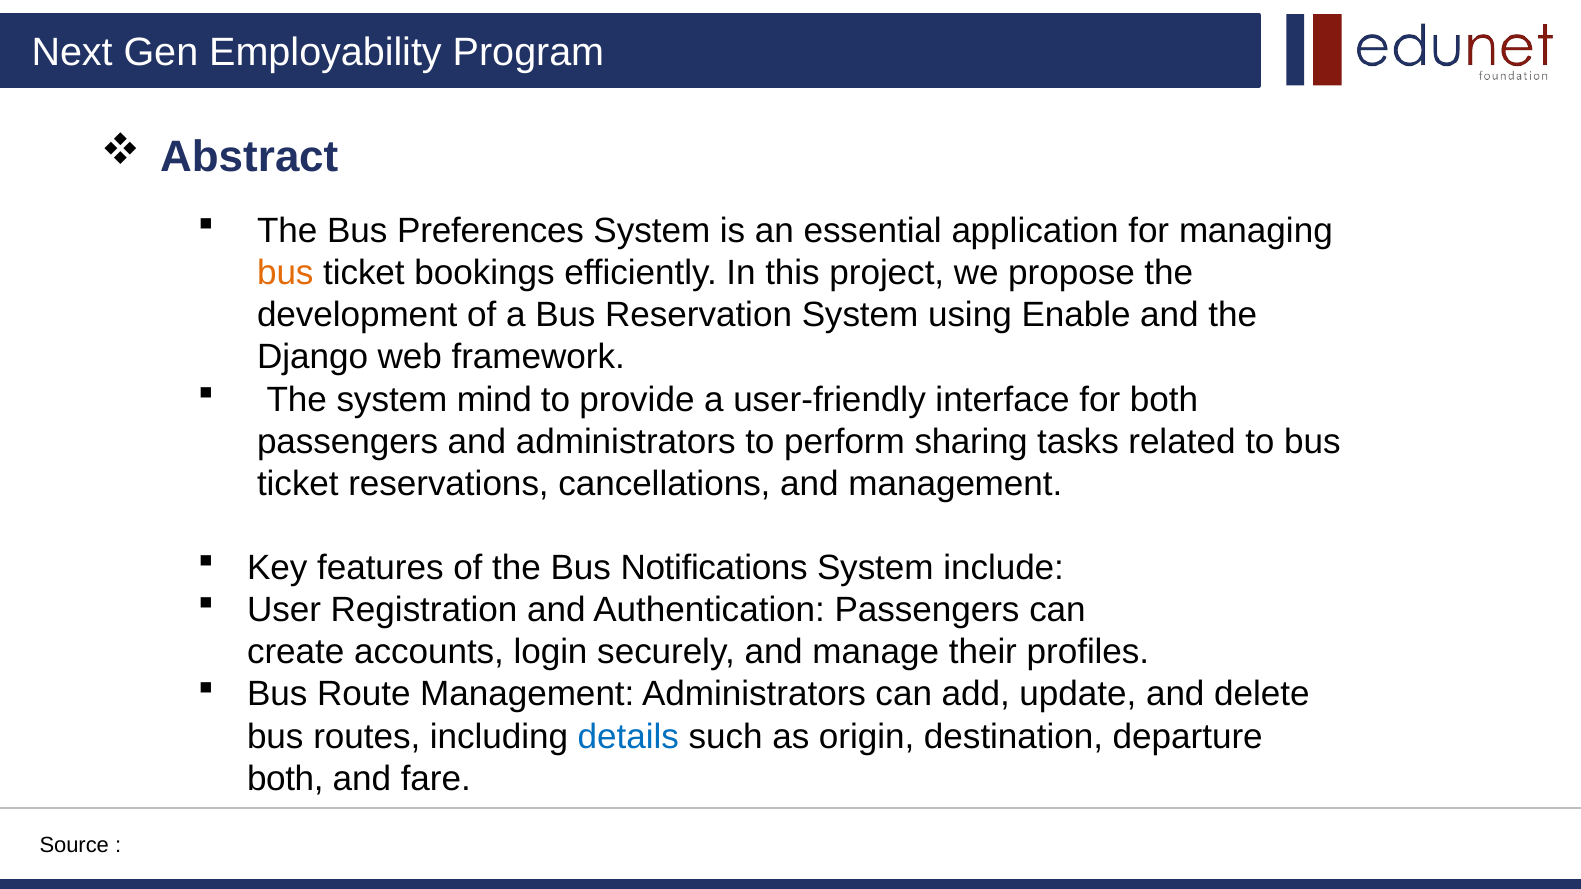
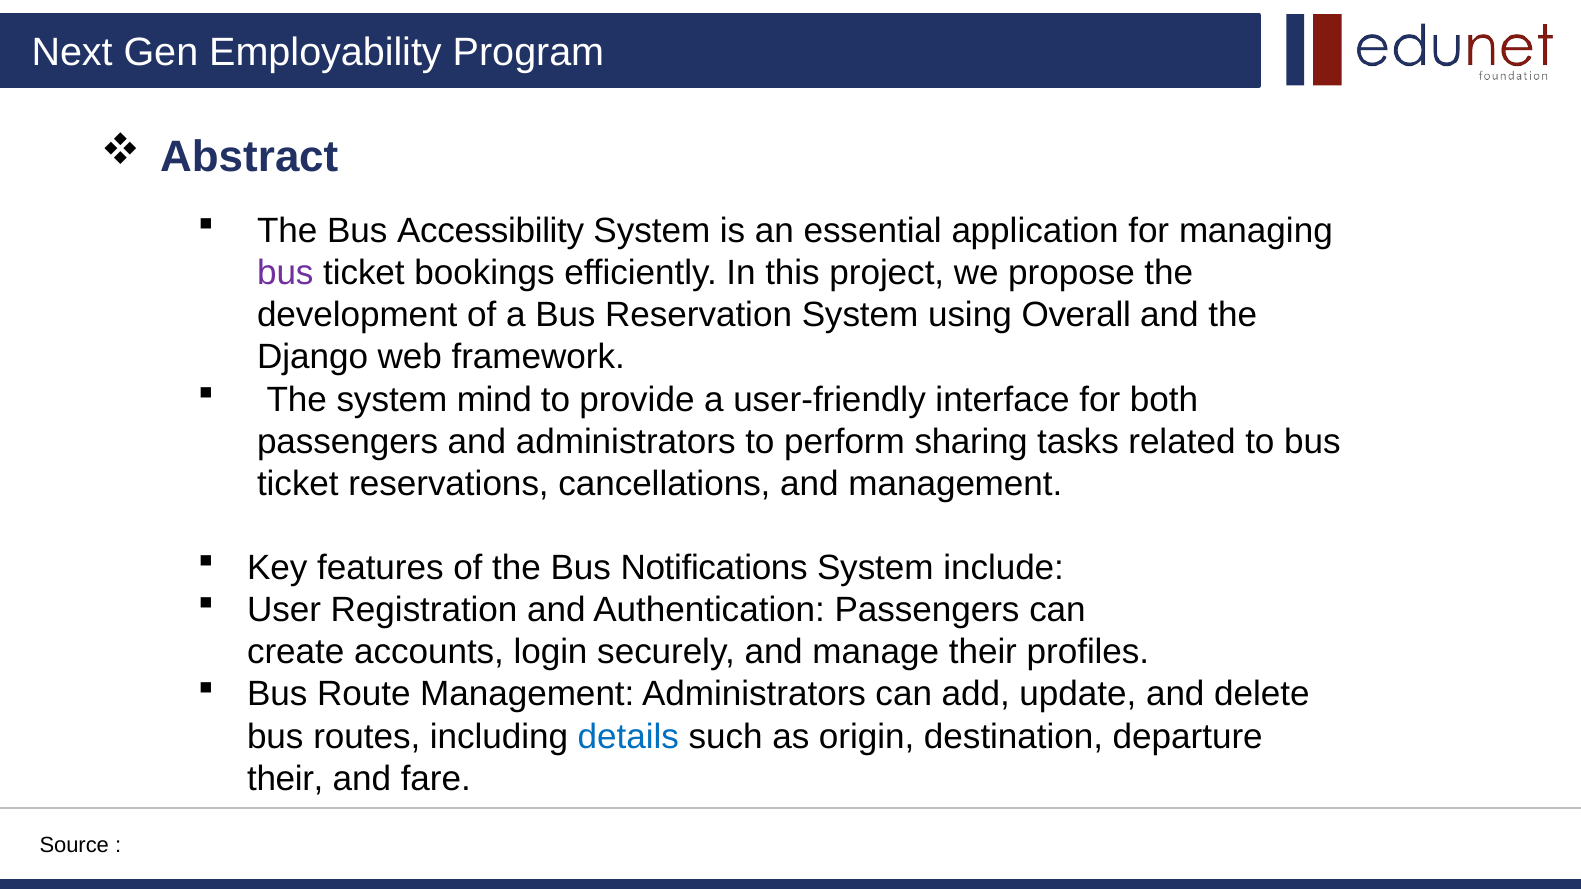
Preferences: Preferences -> Accessibility (491, 231)
bus colour: orange -> purple (285, 273)
Enable: Enable -> Overall (1076, 315)
both: both -> their (285, 779)
